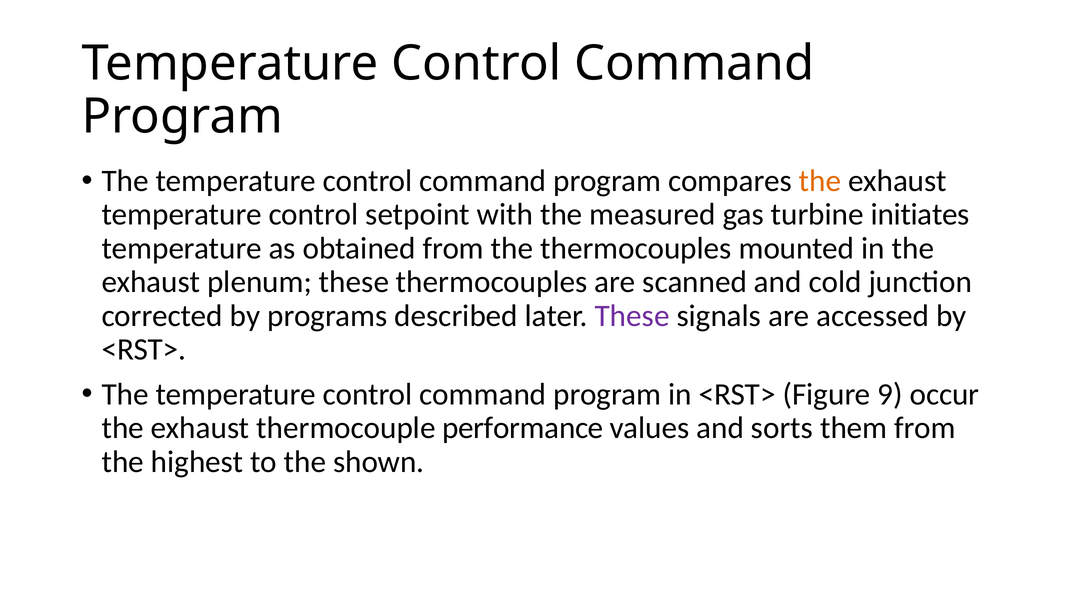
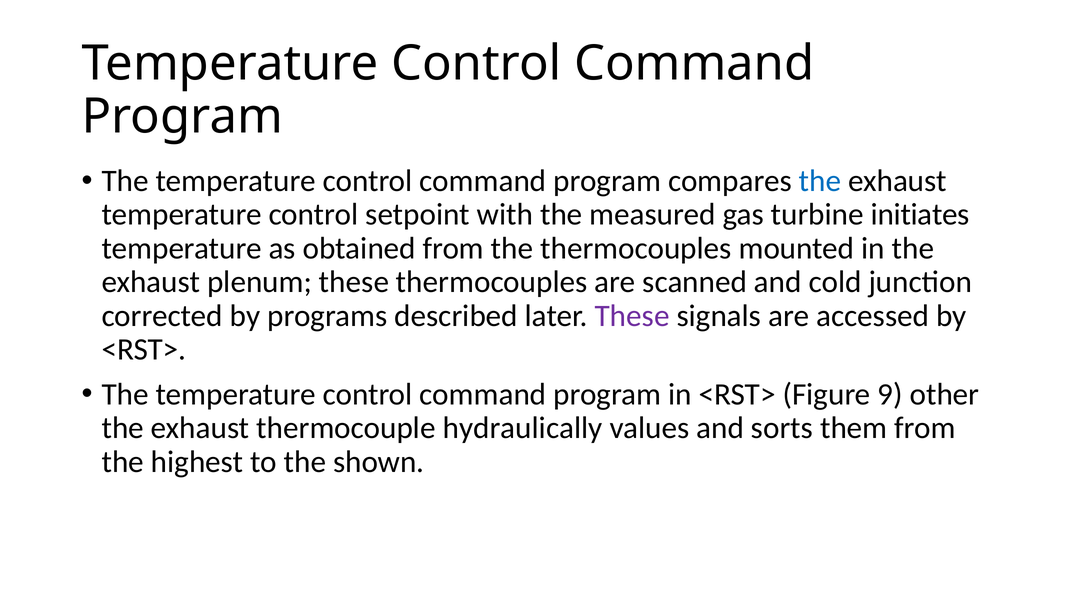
the colour: orange -> blue (820, 181)
occur: occur -> other (945, 394)
performance: performance -> hydraulically (523, 428)
